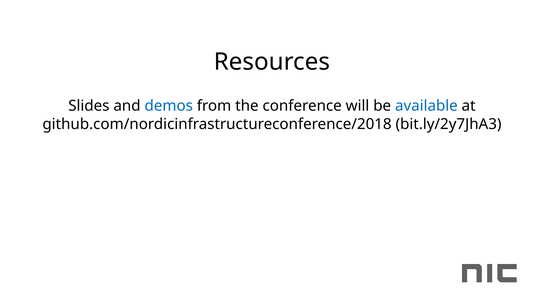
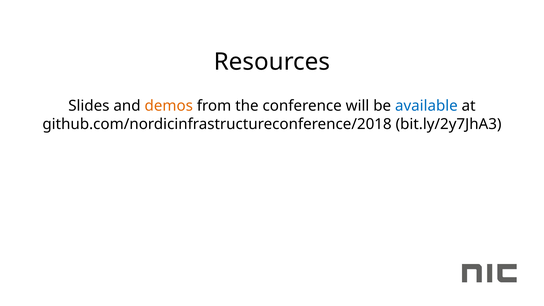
demos colour: blue -> orange (169, 106)
